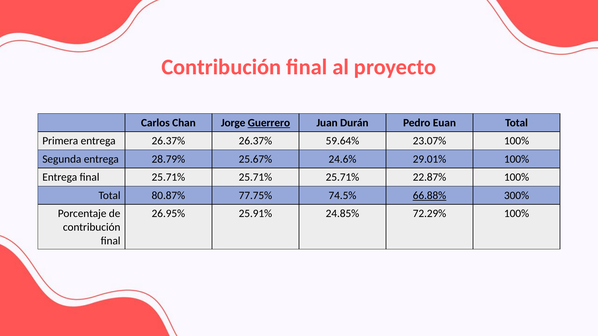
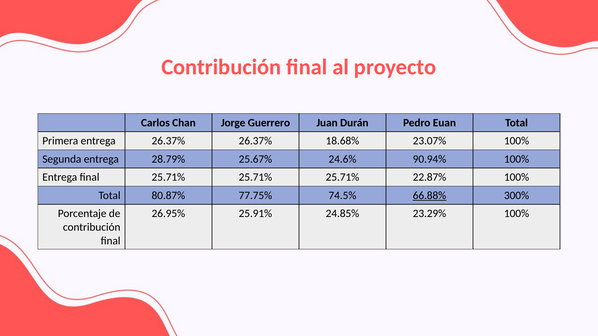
Guerrero underline: present -> none (269, 123)
59.64%: 59.64% -> 18.68% (342, 141)
29.01%: 29.01% -> 90.94% (429, 159)
72.29%: 72.29% -> 23.29% (429, 214)
